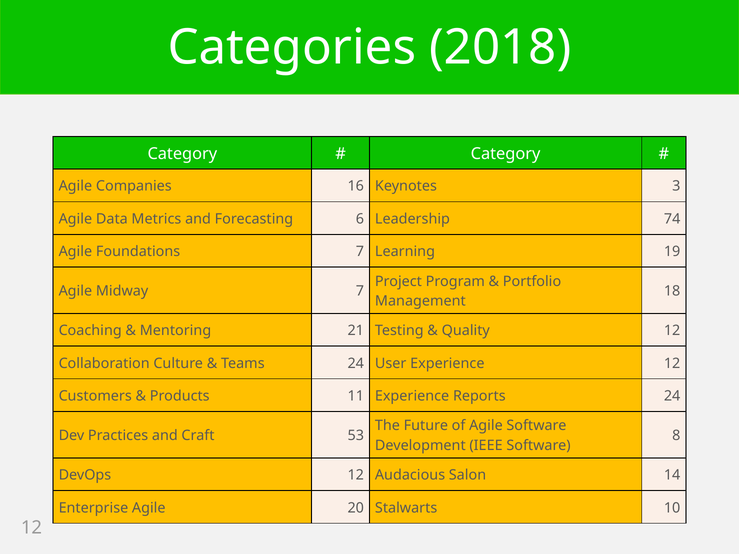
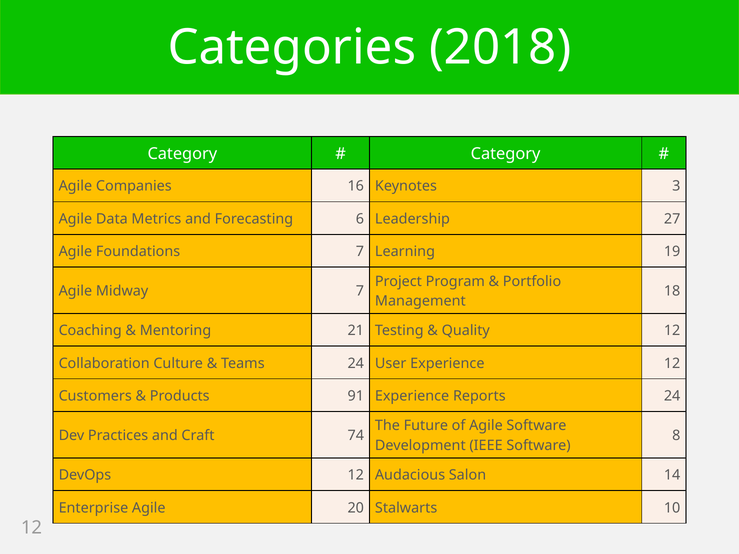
74: 74 -> 27 (672, 219)
11: 11 -> 91 (356, 396)
53: 53 -> 74 (356, 436)
